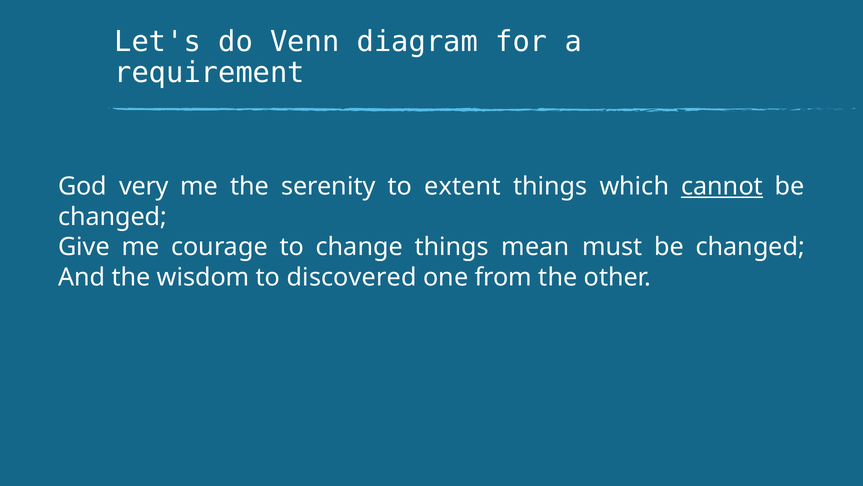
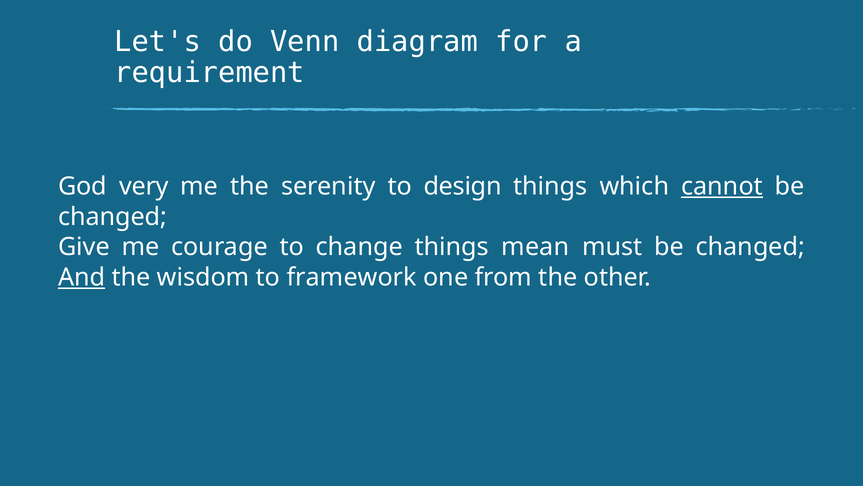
extent: extent -> design (463, 186)
And underline: none -> present (82, 277)
discovered: discovered -> framework (352, 277)
